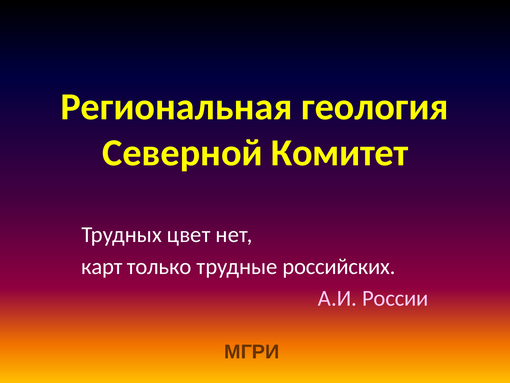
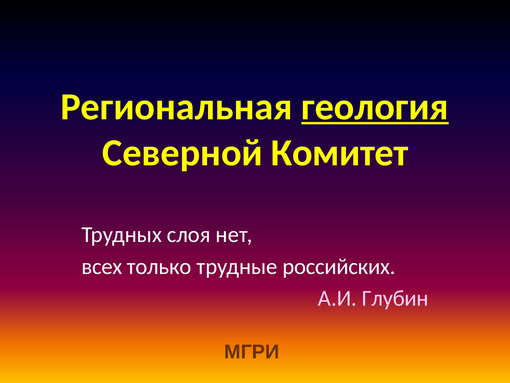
геология underline: none -> present (375, 107)
цвет: цвет -> слоя (189, 234)
карт: карт -> всех (102, 266)
России: России -> Глубин (395, 298)
